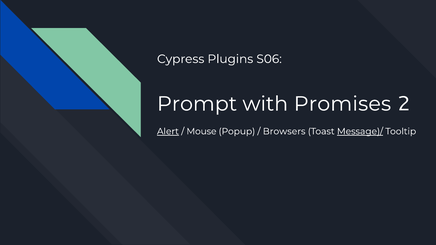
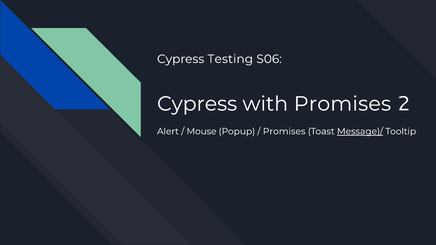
Plugins: Plugins -> Testing (230, 59)
Prompt: Prompt -> Cypress (197, 104)
Alert underline: present -> none (168, 131)
Browsers: Browsers -> Promises (284, 131)
